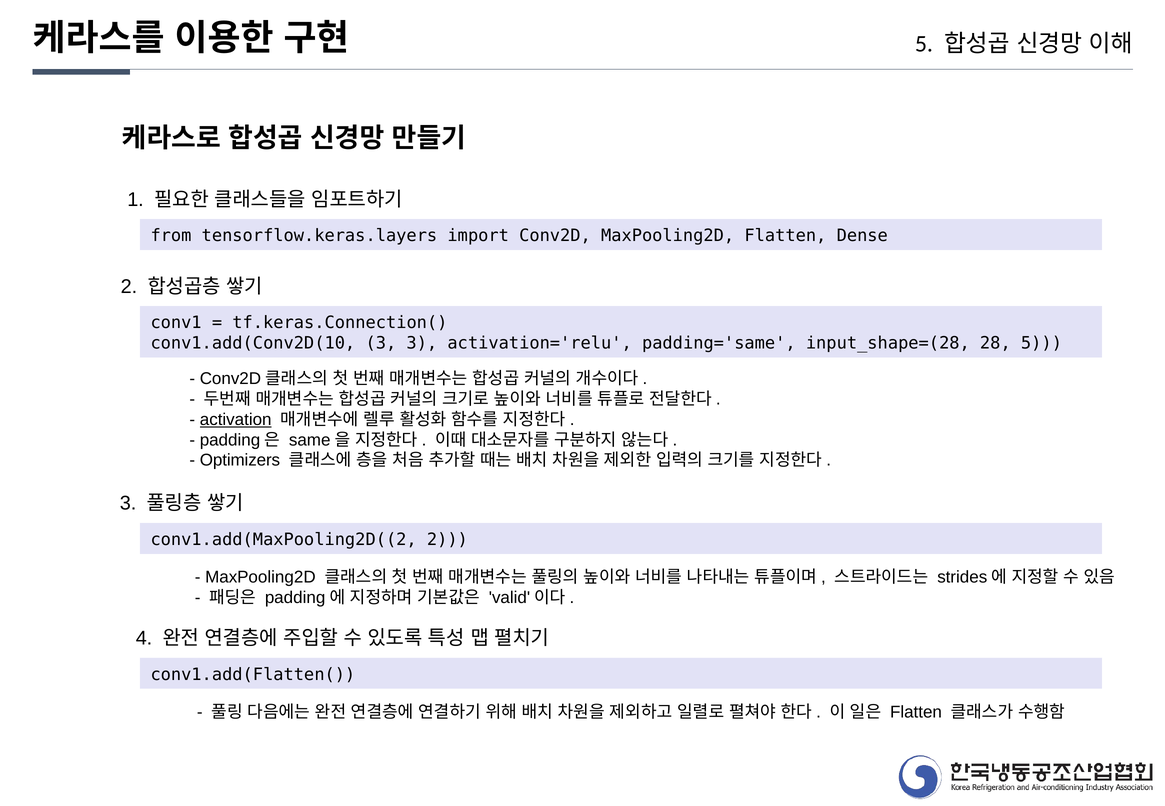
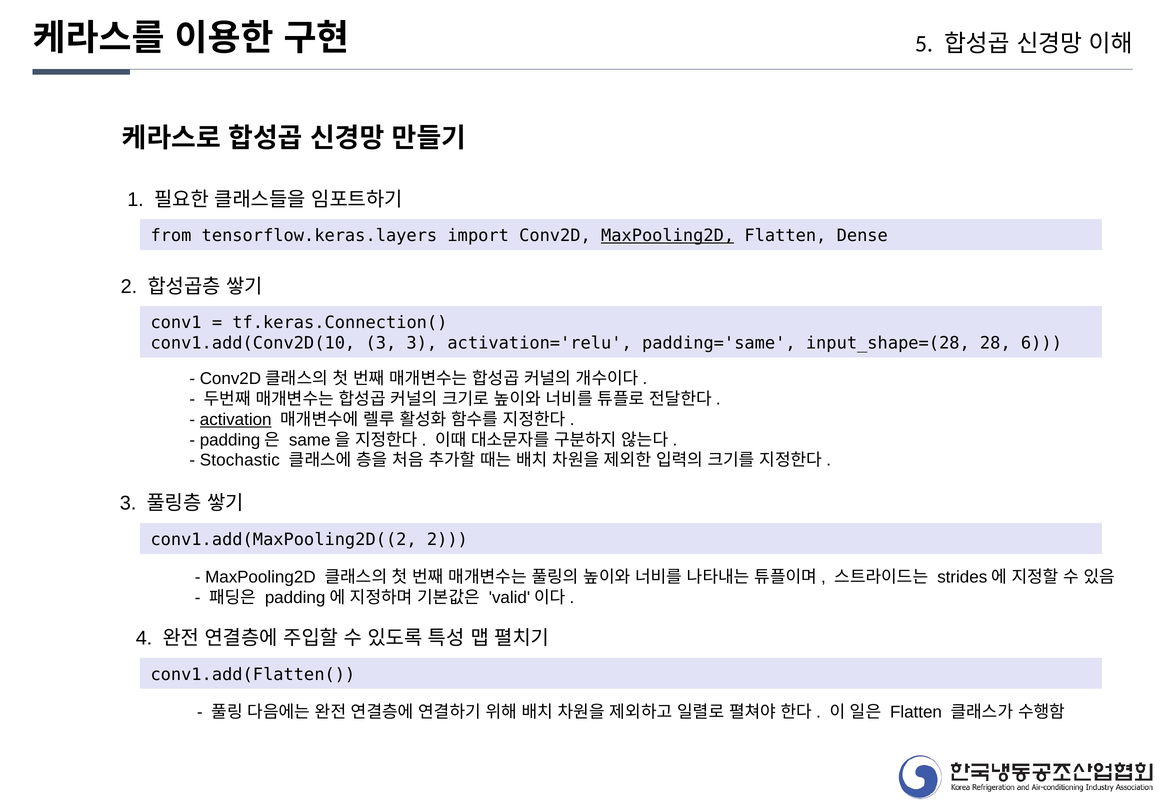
MaxPooling2D underline: none -> present (668, 236)
28 5: 5 -> 6 (1041, 343)
Optimizers: Optimizers -> Stochastic (240, 461)
